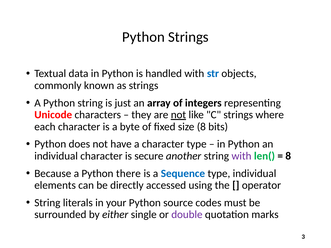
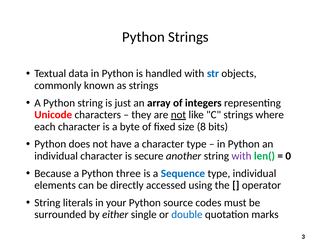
8: 8 -> 0 (288, 156)
there: there -> three (128, 174)
double colour: purple -> blue (187, 215)
